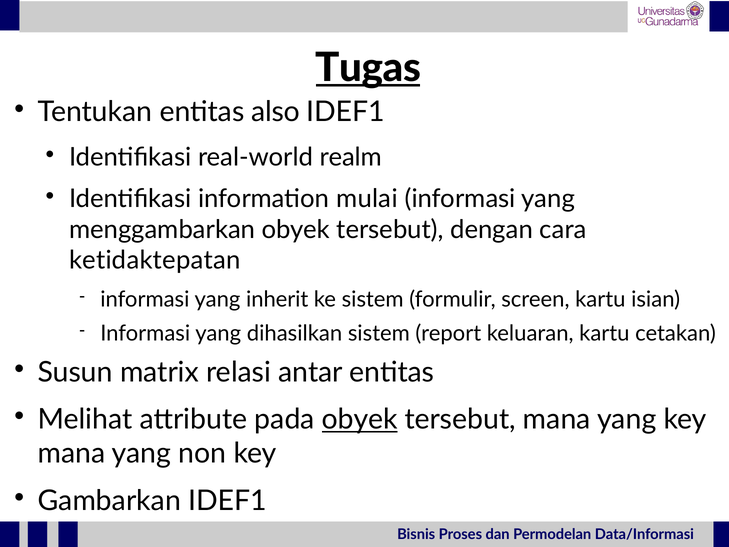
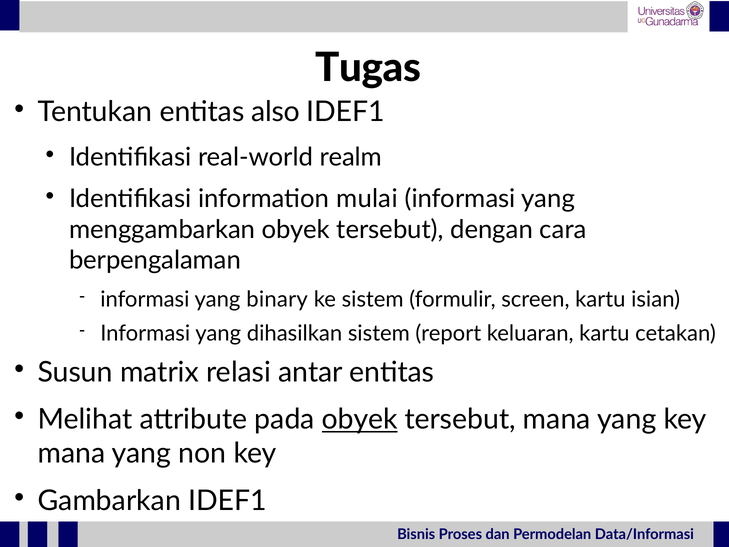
Tugas underline: present -> none (368, 68)
ketidaktepatan: ketidaktepatan -> berpengalaman (155, 261)
inherit: inherit -> binary (277, 299)
